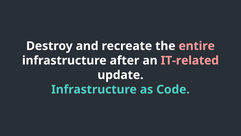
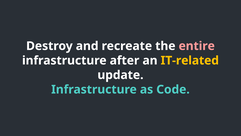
IT-related colour: pink -> yellow (190, 60)
